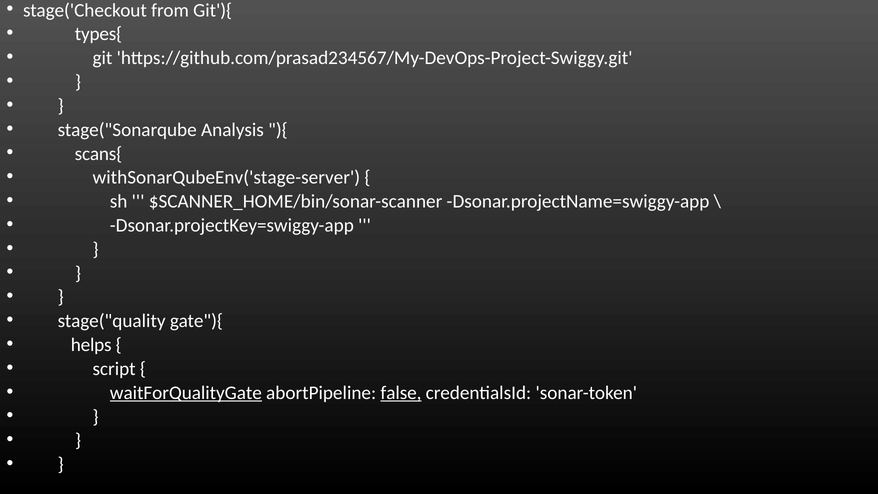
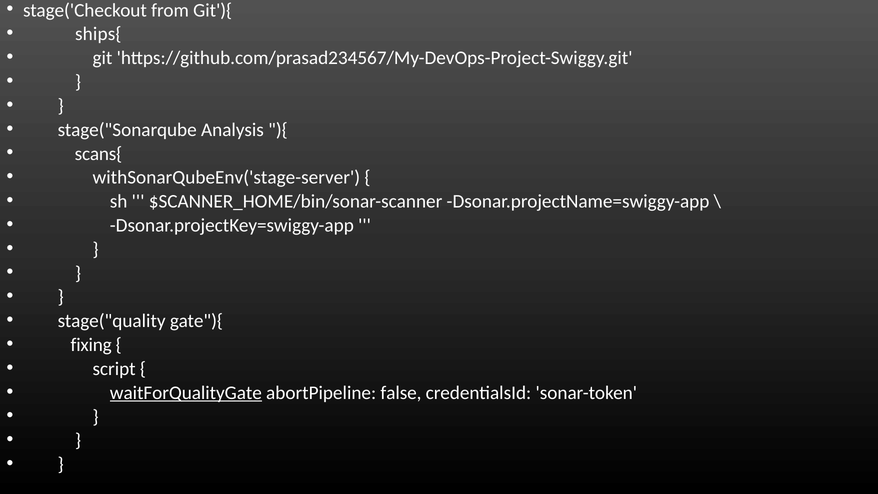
types{: types{ -> ships{ (98, 34)
helps: helps -> fixing (91, 345)
false underline: present -> none (401, 393)
